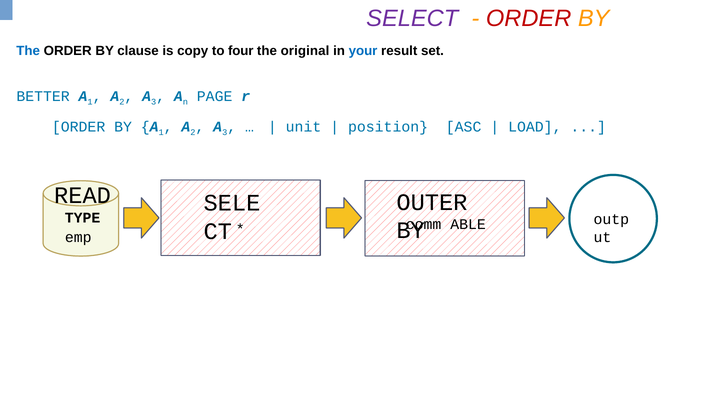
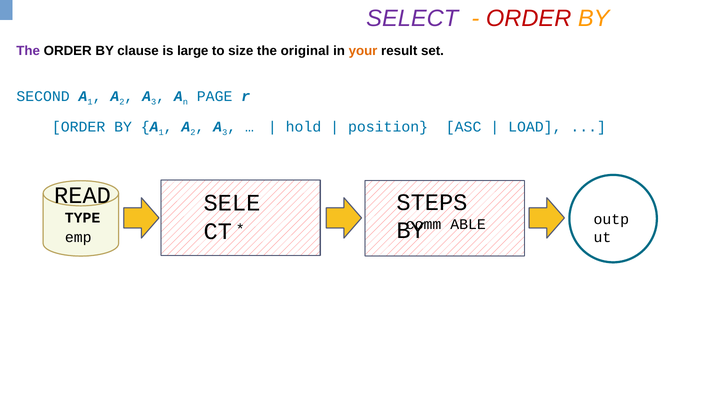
The colour: blue -> purple (28, 51)
copy: copy -> large (193, 51)
four: four -> size (241, 51)
your colour: blue -> orange (363, 51)
BETTER: BETTER -> SECOND (43, 96)
unit: unit -> hold (303, 127)
OUTER: OUTER -> STEPS (432, 203)
